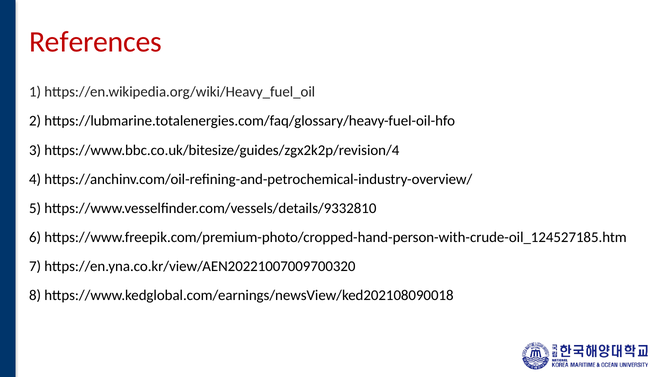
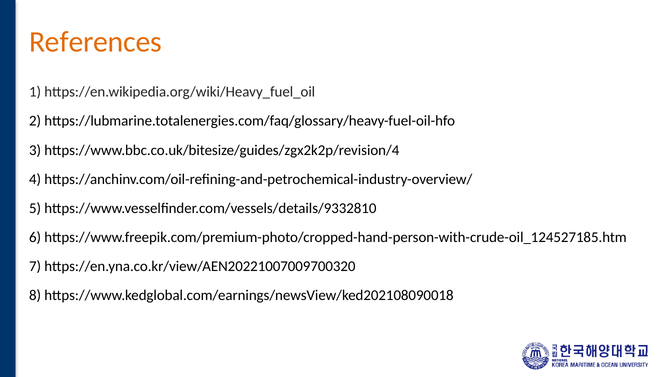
References colour: red -> orange (96, 42)
